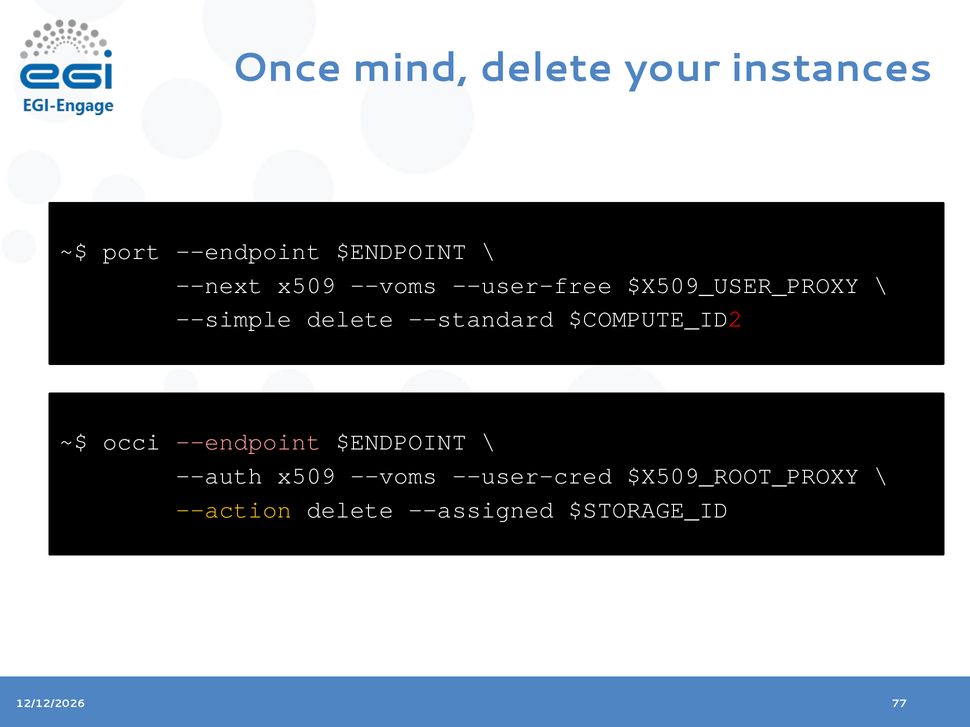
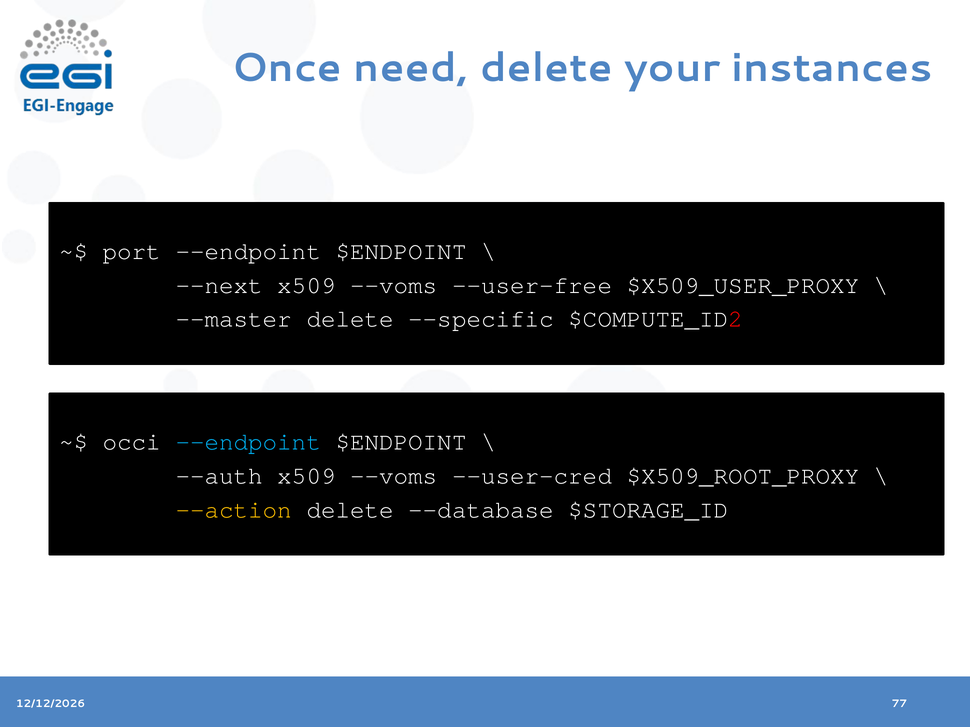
mind: mind -> need (411, 68)
--simple: --simple -> --master (234, 319)
--standard: --standard -> --specific (481, 319)
--endpoint colour: pink -> light blue (248, 442)
--assigned: --assigned -> --database (481, 510)
